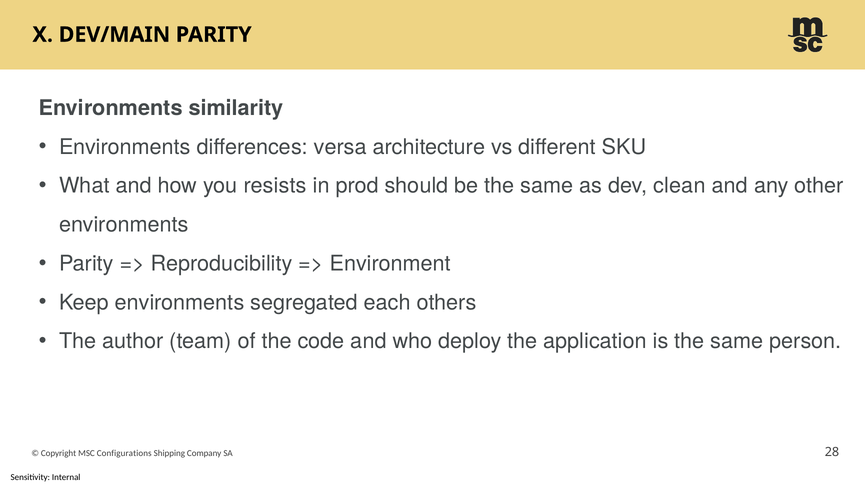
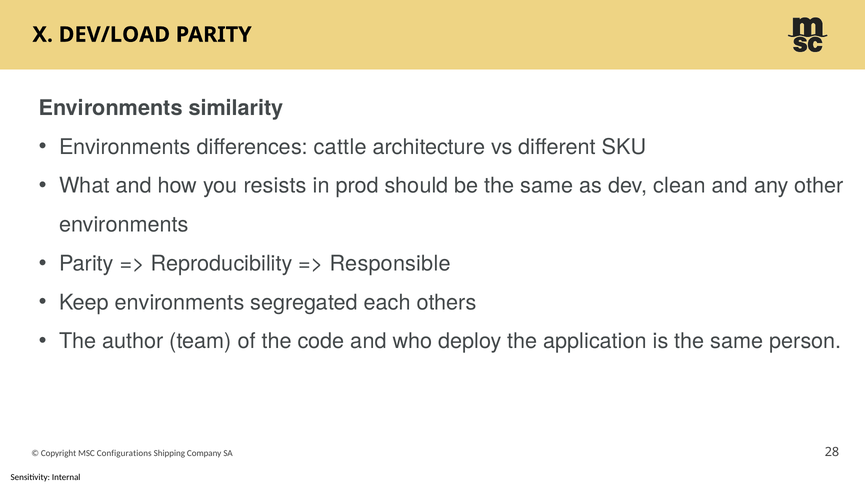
DEV/MAIN: DEV/MAIN -> DEV/LOAD (114, 35)
versa: versa -> cattle (340, 147)
Environment: Environment -> Responsible (390, 264)
